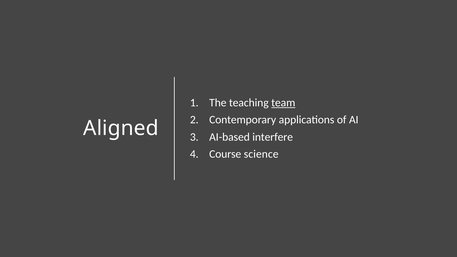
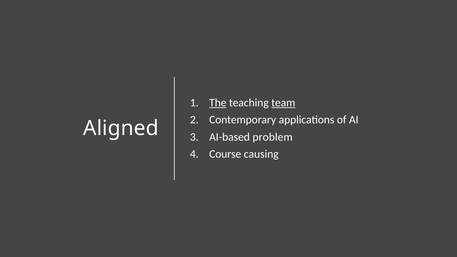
The underline: none -> present (218, 103)
interfere: interfere -> problem (273, 137)
science: science -> causing (261, 154)
